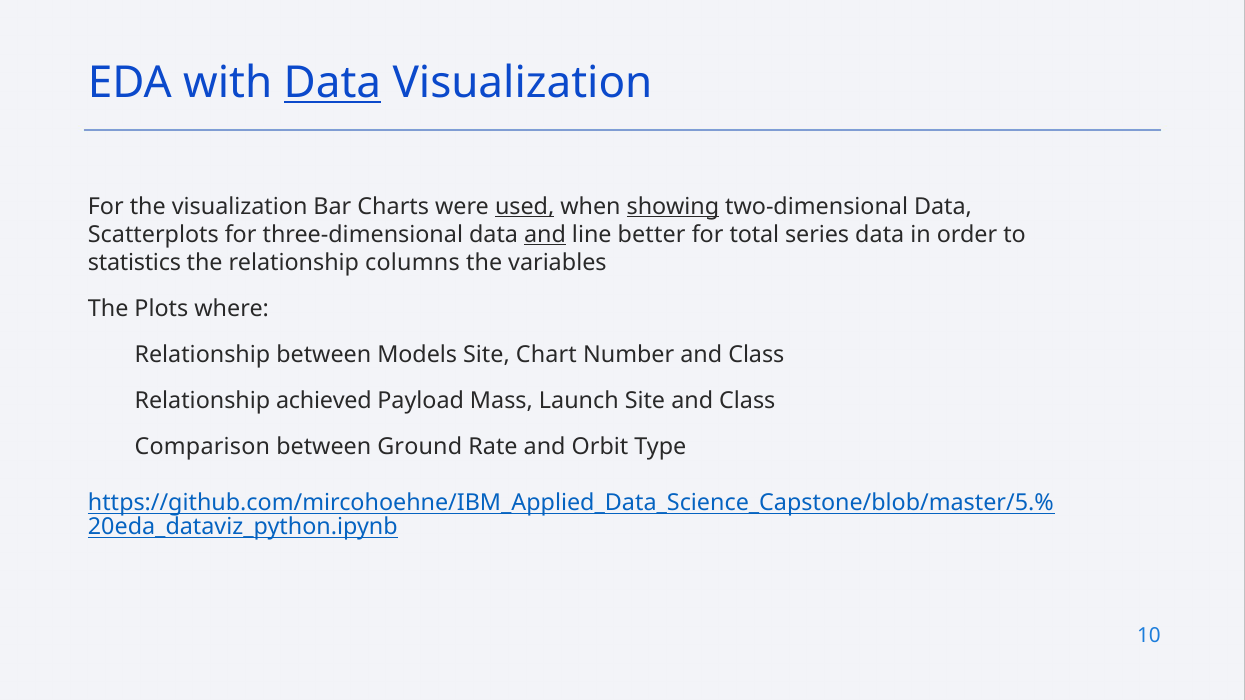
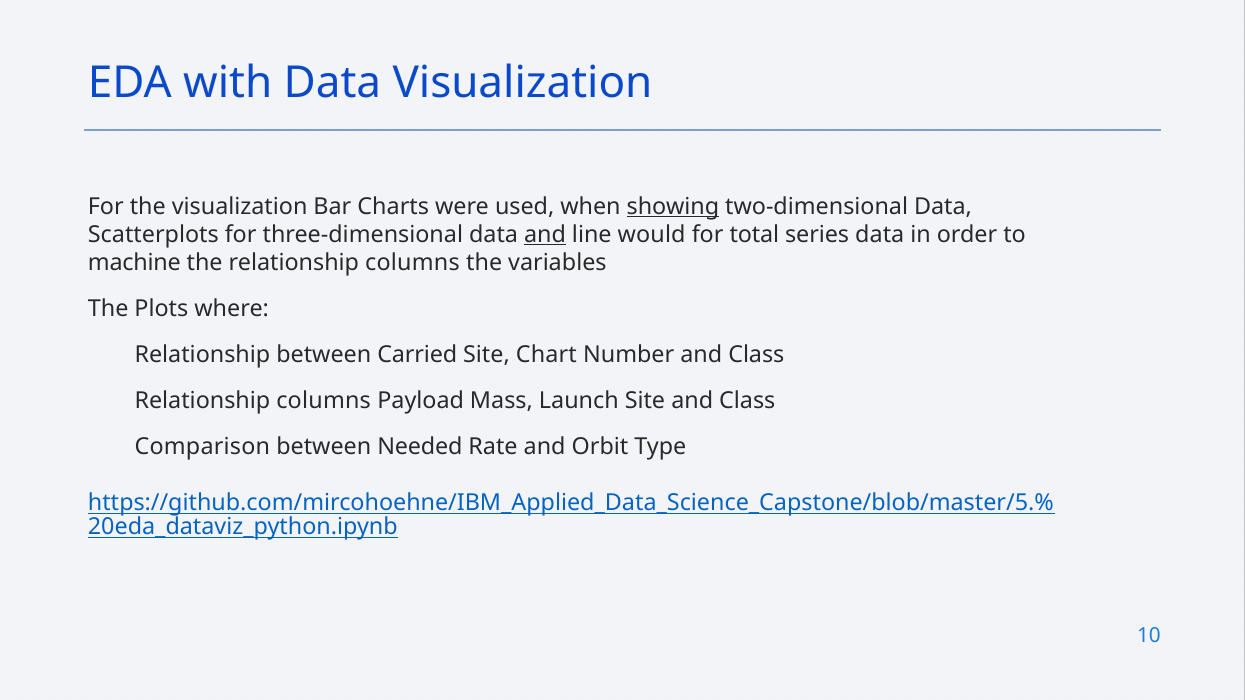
Data underline: present -> none (332, 83)
used underline: present -> none (525, 207)
better: better -> would (652, 235)
statistics: statistics -> machine (134, 263)
Models: Models -> Carried (417, 355)
achieved: achieved -> columns (324, 401)
Ground: Ground -> Needed (420, 447)
